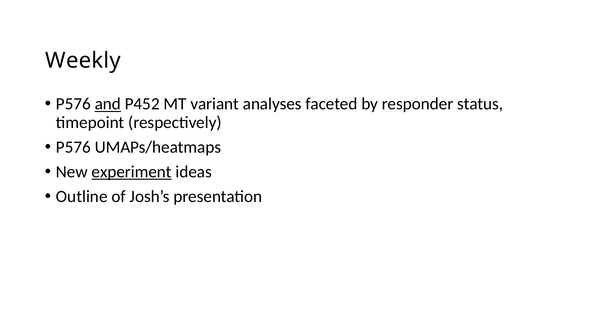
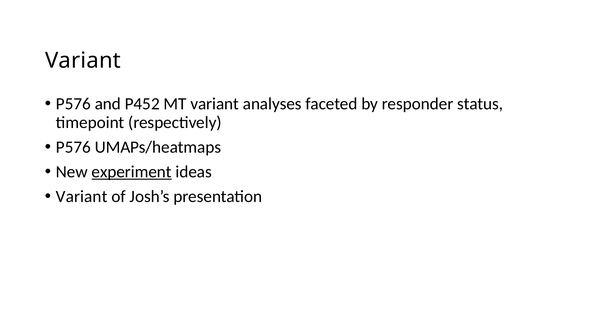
Weekly: Weekly -> Variant (83, 61)
and underline: present -> none (108, 104)
Outline: Outline -> Variant (82, 197)
